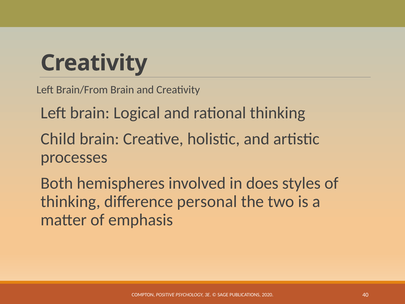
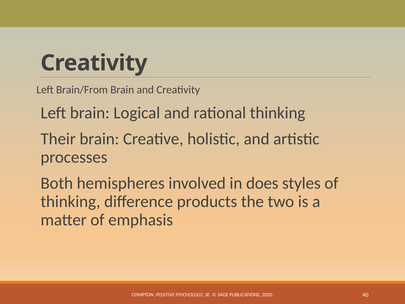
Child: Child -> Their (58, 139)
personal: personal -> products (207, 201)
